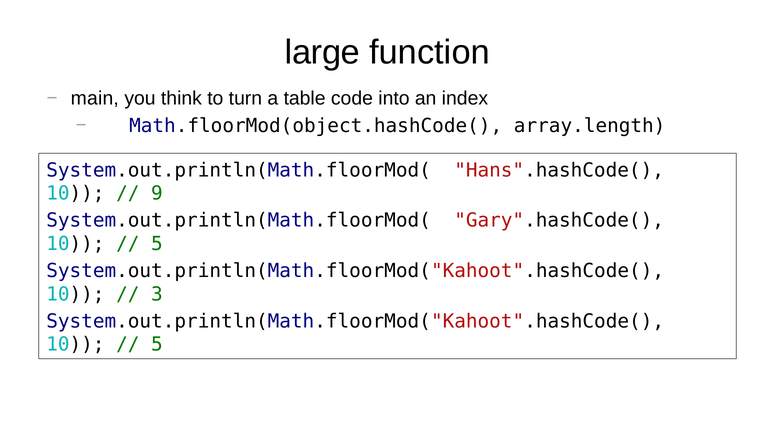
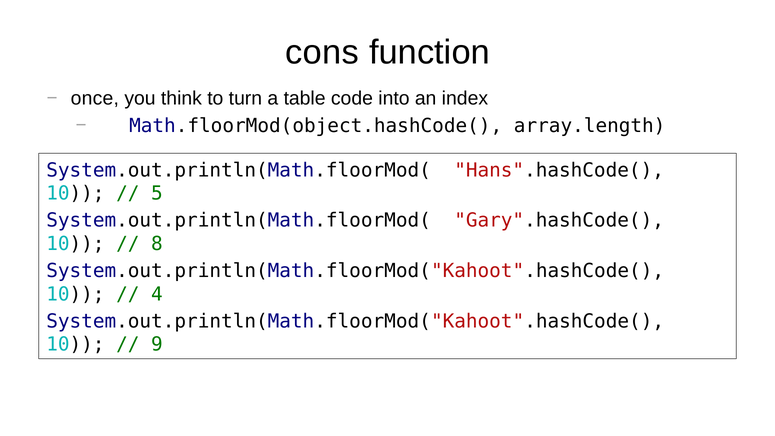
large: large -> cons (322, 52)
main: main -> once (95, 99)
9: 9 -> 5 (157, 193)
5: 5 -> 8 (157, 244)
3: 3 -> 4 (157, 294)
5: 5 -> 9 (157, 345)
